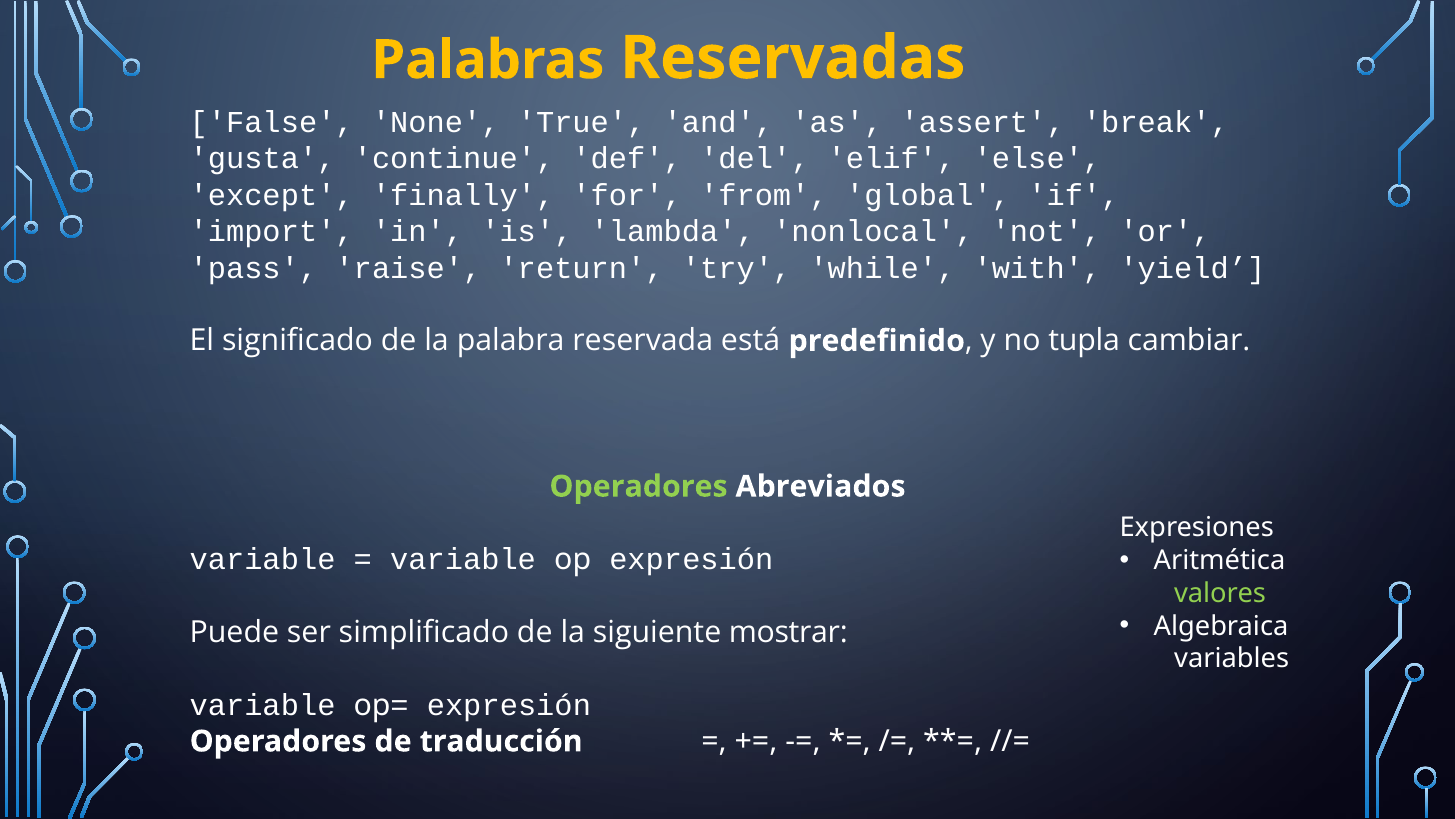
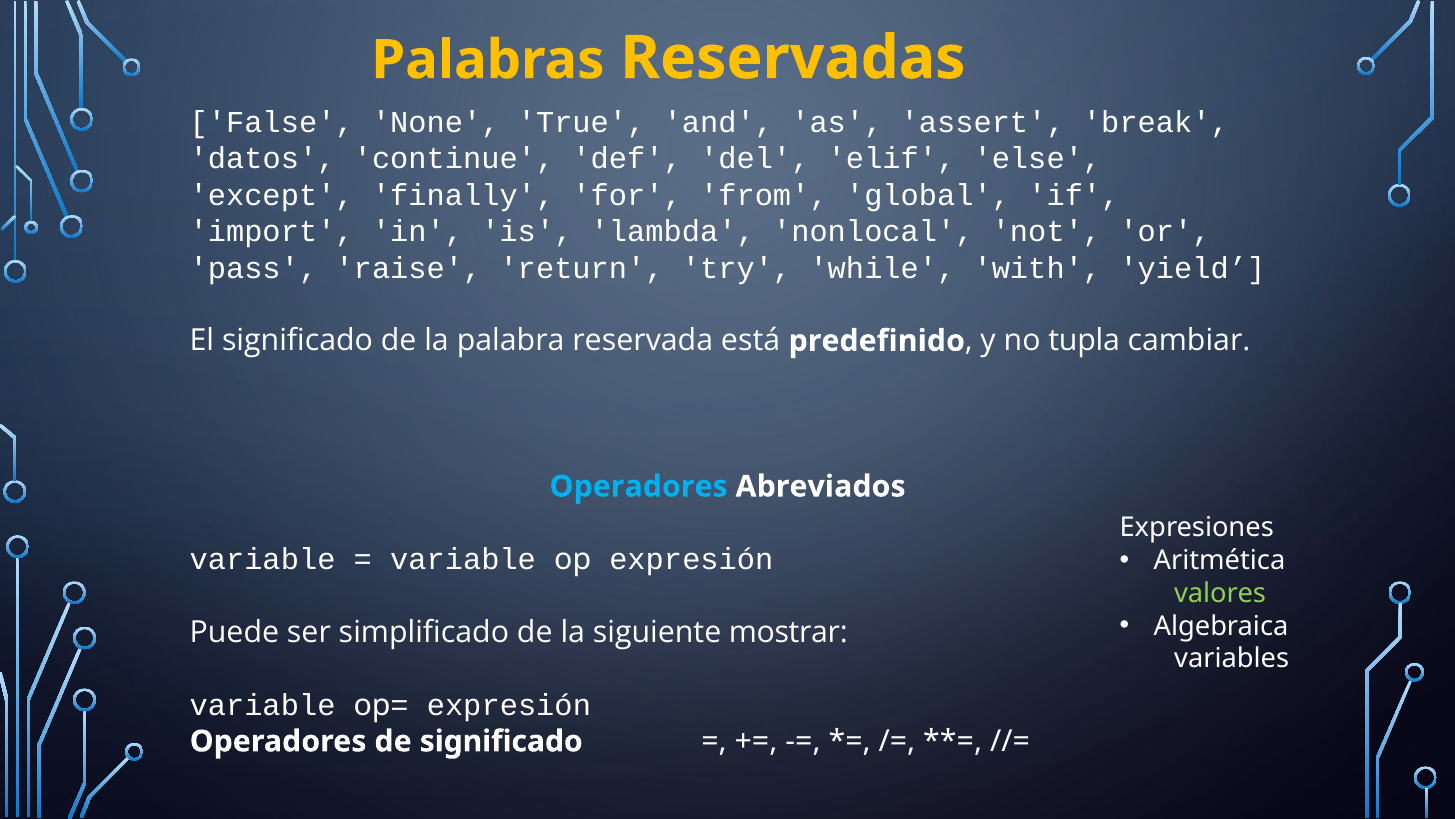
gusta: gusta -> datos (263, 159)
Operadores colour: light green -> light blue (639, 486)
de traducción: traducción -> significado (501, 741)
